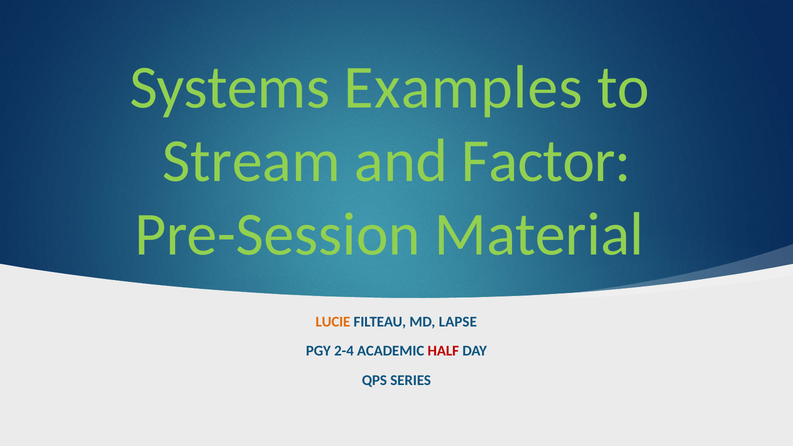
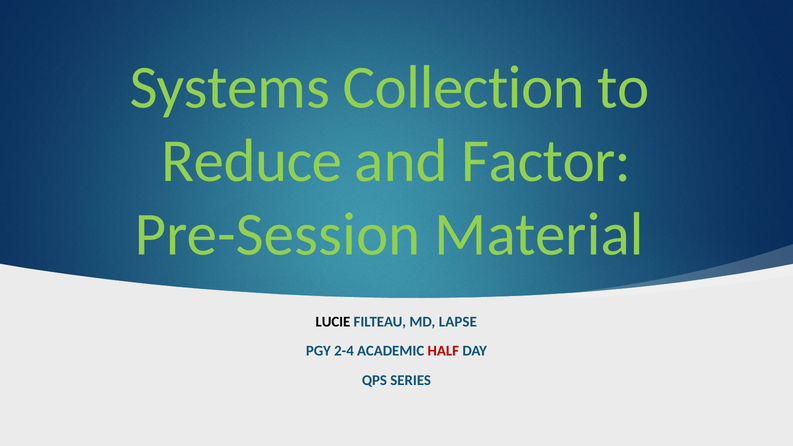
Examples: Examples -> Collection (464, 88)
Stream: Stream -> Reduce (252, 161)
LUCIE colour: orange -> black (333, 322)
